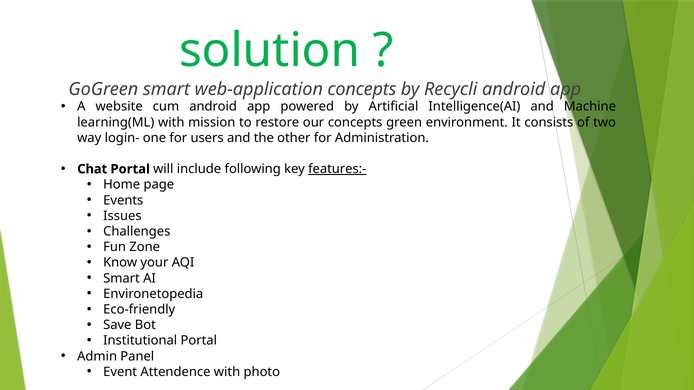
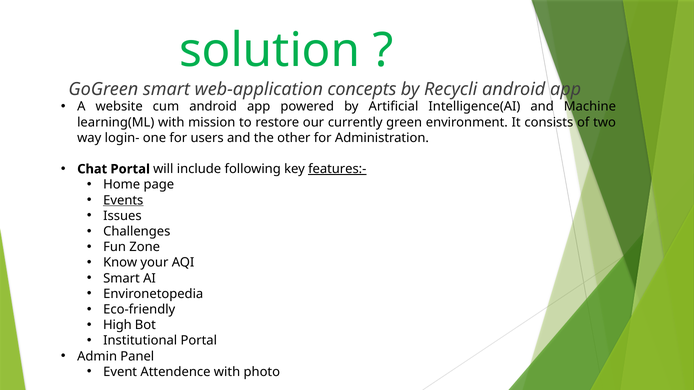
our concepts: concepts -> currently (355, 122)
Events underline: none -> present (123, 200)
Save: Save -> High (117, 325)
